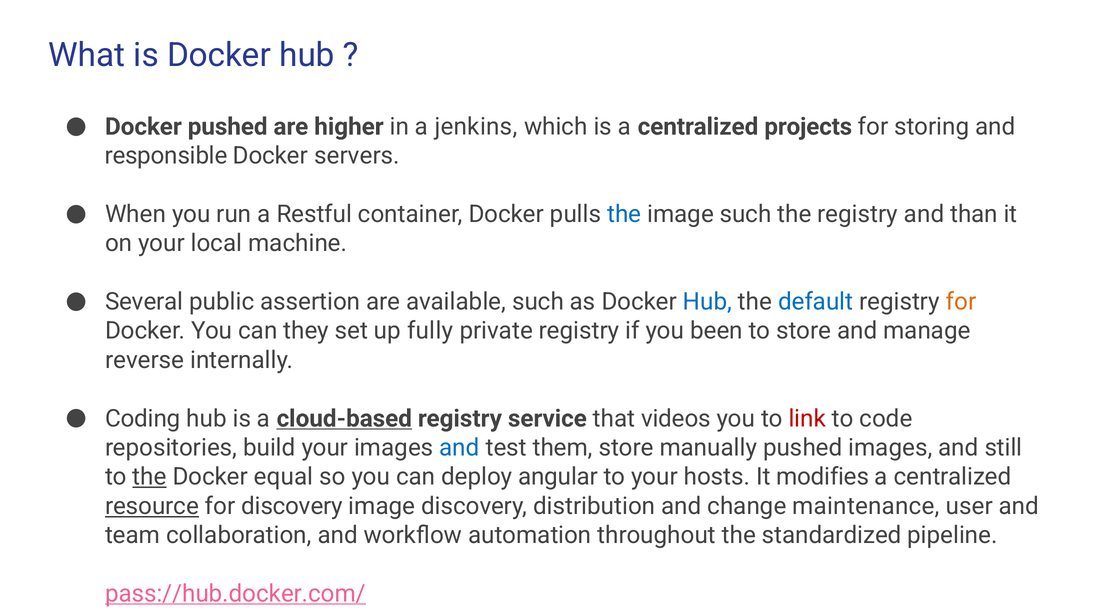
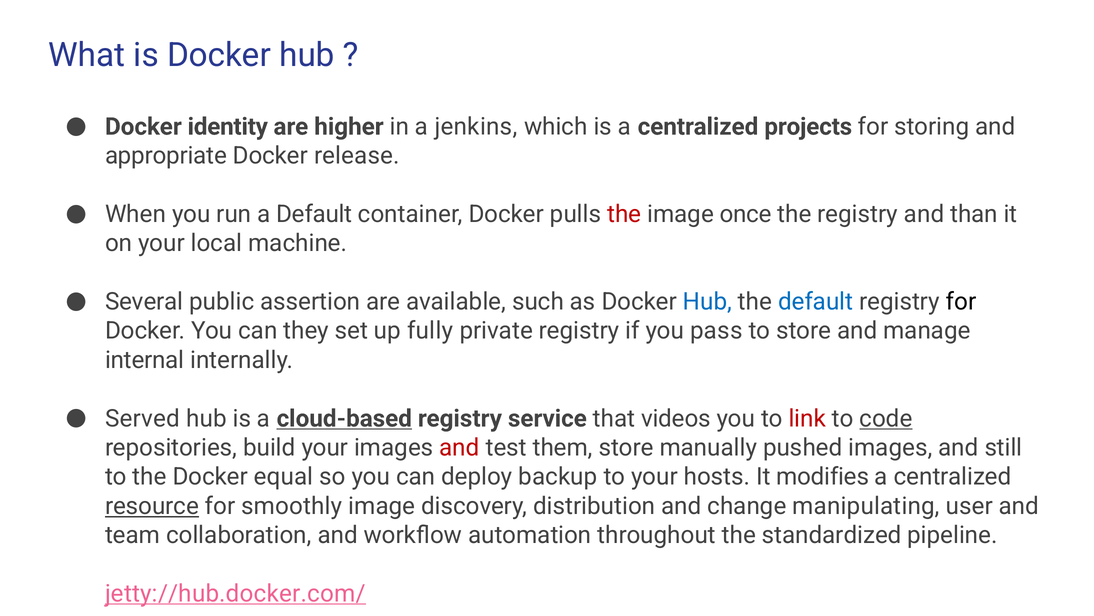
Docker pushed: pushed -> identity (228, 127)
responsible: responsible -> appropriate (166, 156)
servers: servers -> release (357, 156)
a Restful: Restful -> Default (314, 214)
the colour: blue -> red (624, 214)
image such: such -> once (746, 214)
for colour: orange -> black (961, 301)
been: been -> pass (716, 331)
reverse: reverse -> internal (145, 360)
Coding: Coding -> Served (143, 418)
code underline: none -> present (886, 418)
and colour: blue -> red (459, 447)
the underline: present -> none (150, 476)
angular: angular -> backup (558, 476)
for discovery: discovery -> smoothly (292, 506)
maintenance: maintenance -> manipulating (866, 506)
pass://hub.docker.com/: pass://hub.docker.com/ -> jetty://hub.docker.com/ (235, 593)
